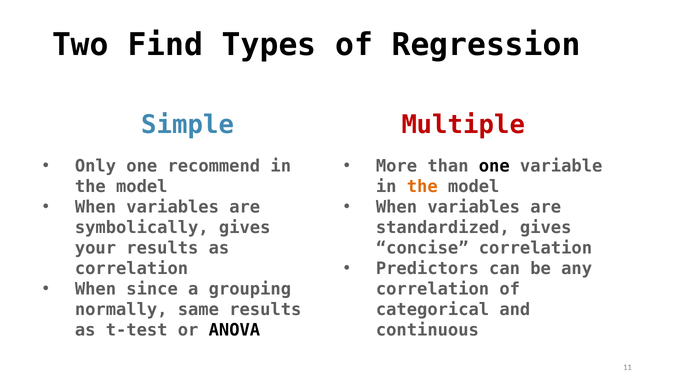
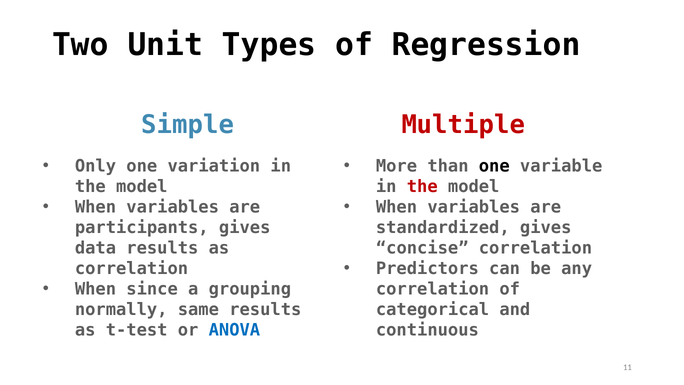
Find: Find -> Unit (165, 45)
recommend: recommend -> variation (214, 166)
the colour: orange -> red (422, 186)
symbolically: symbolically -> participants (142, 227)
your: your -> data (95, 248)
ANOVA colour: black -> blue (234, 330)
